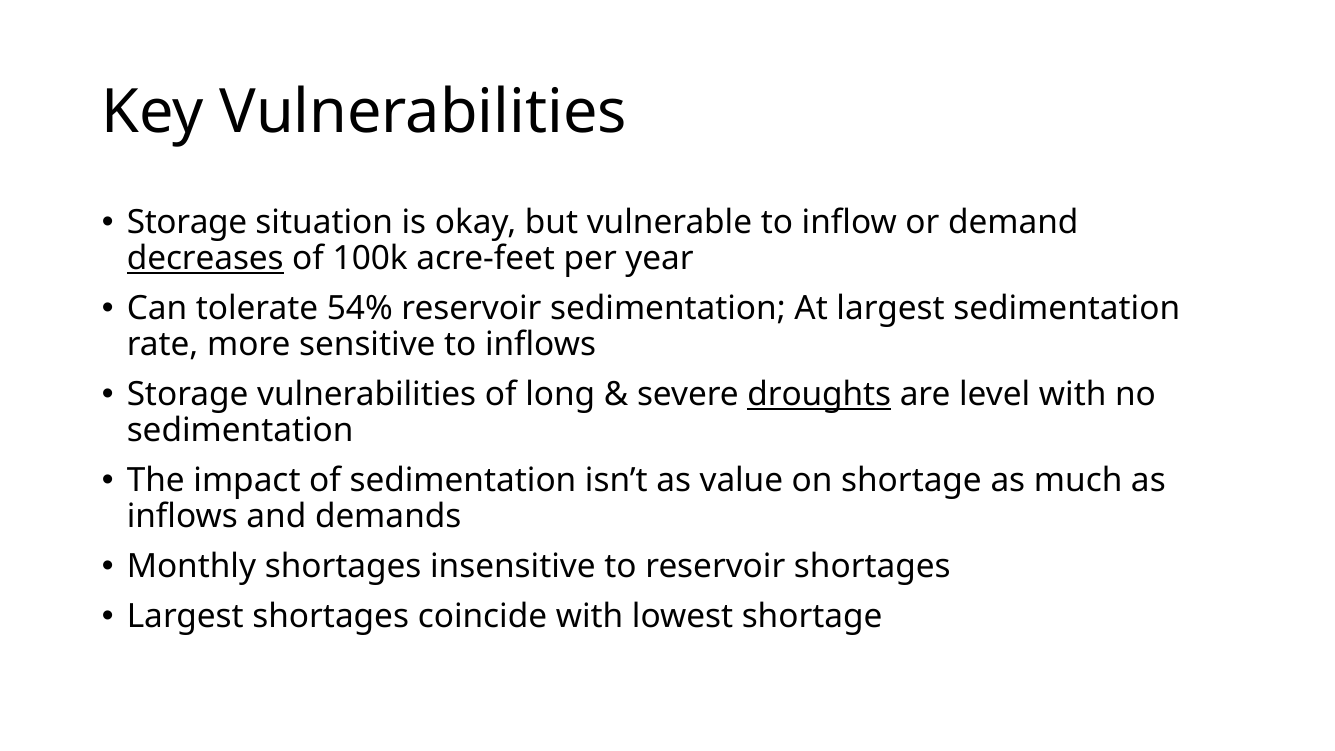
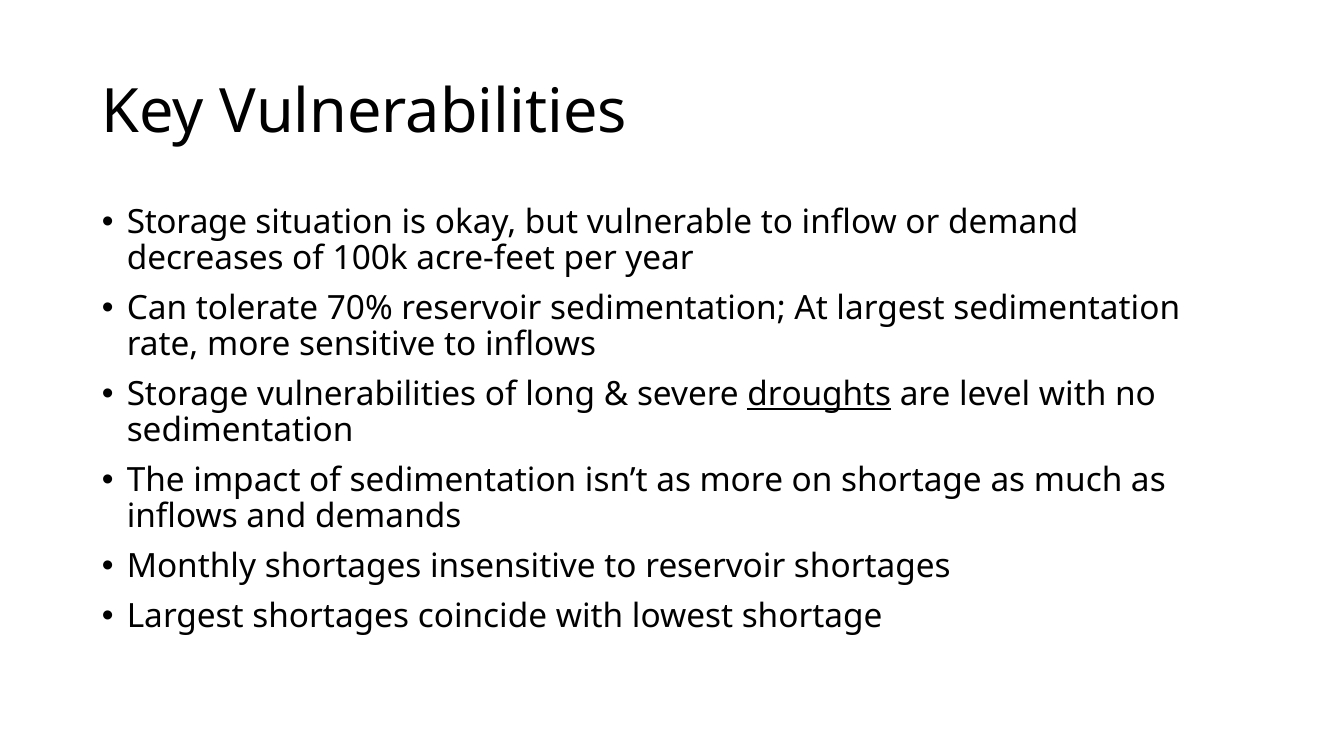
decreases underline: present -> none (205, 259)
54%: 54% -> 70% (360, 309)
as value: value -> more (741, 481)
